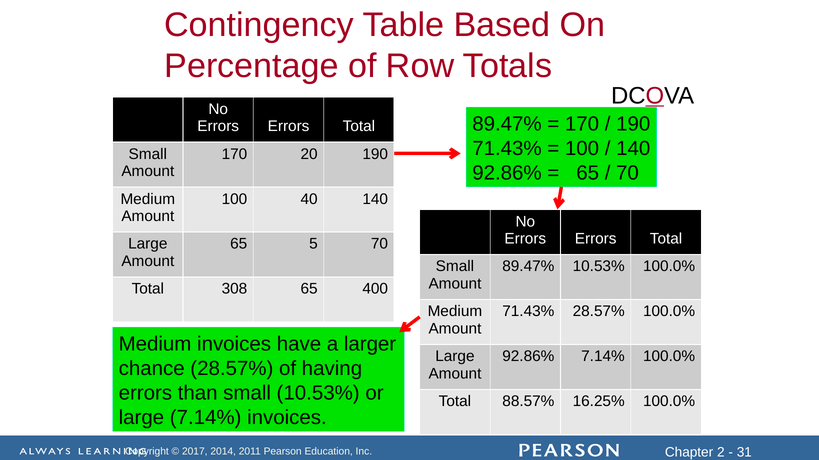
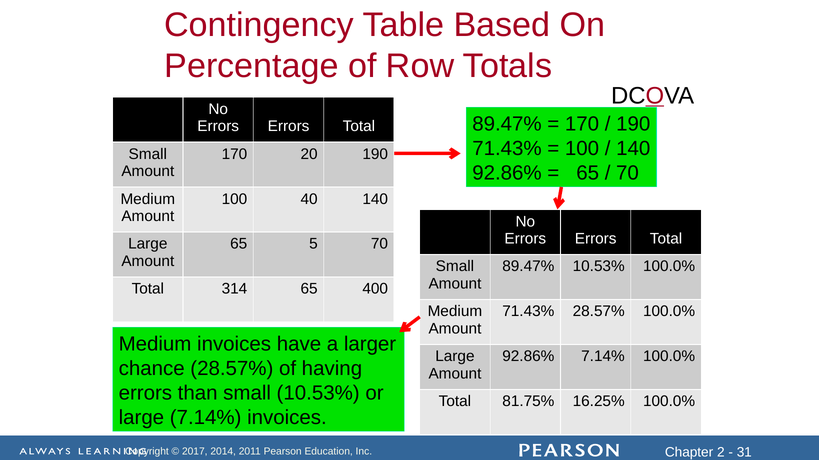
308: 308 -> 314 (234, 289)
88.57%: 88.57% -> 81.75% (528, 402)
